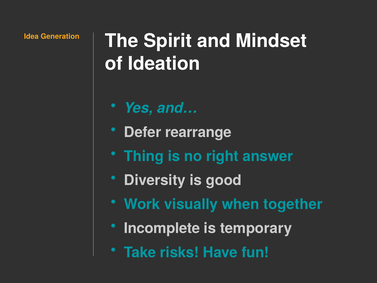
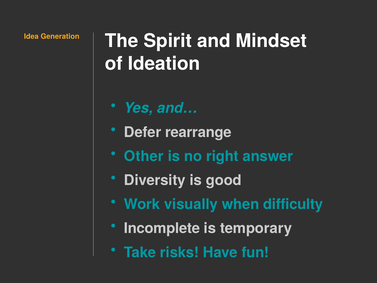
Thing: Thing -> Other (144, 156)
together: together -> difficulty (293, 204)
